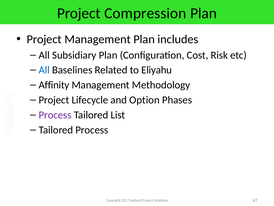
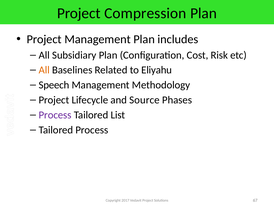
All colour: blue -> orange (44, 70)
Affinity: Affinity -> Speech (54, 85)
Option: Option -> Source (144, 100)
